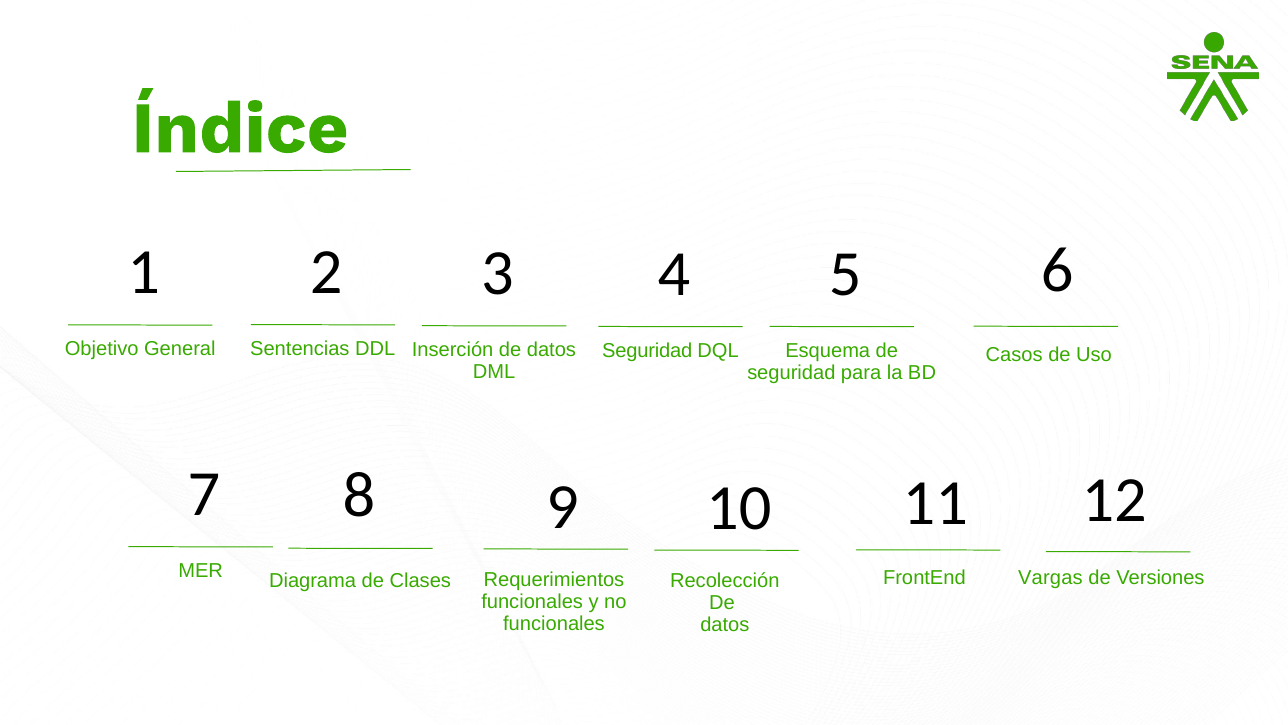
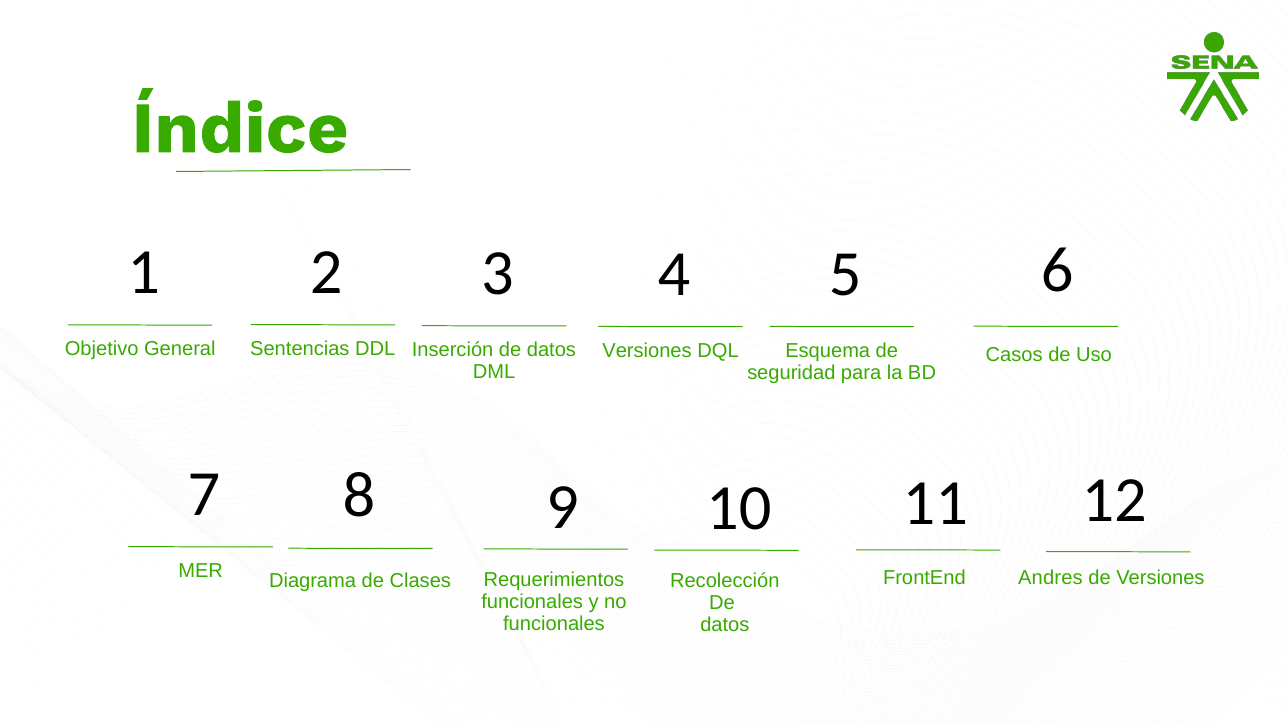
Seguridad: Seguridad -> Versiones (647, 351)
Vargas: Vargas -> Andres (1050, 578)
